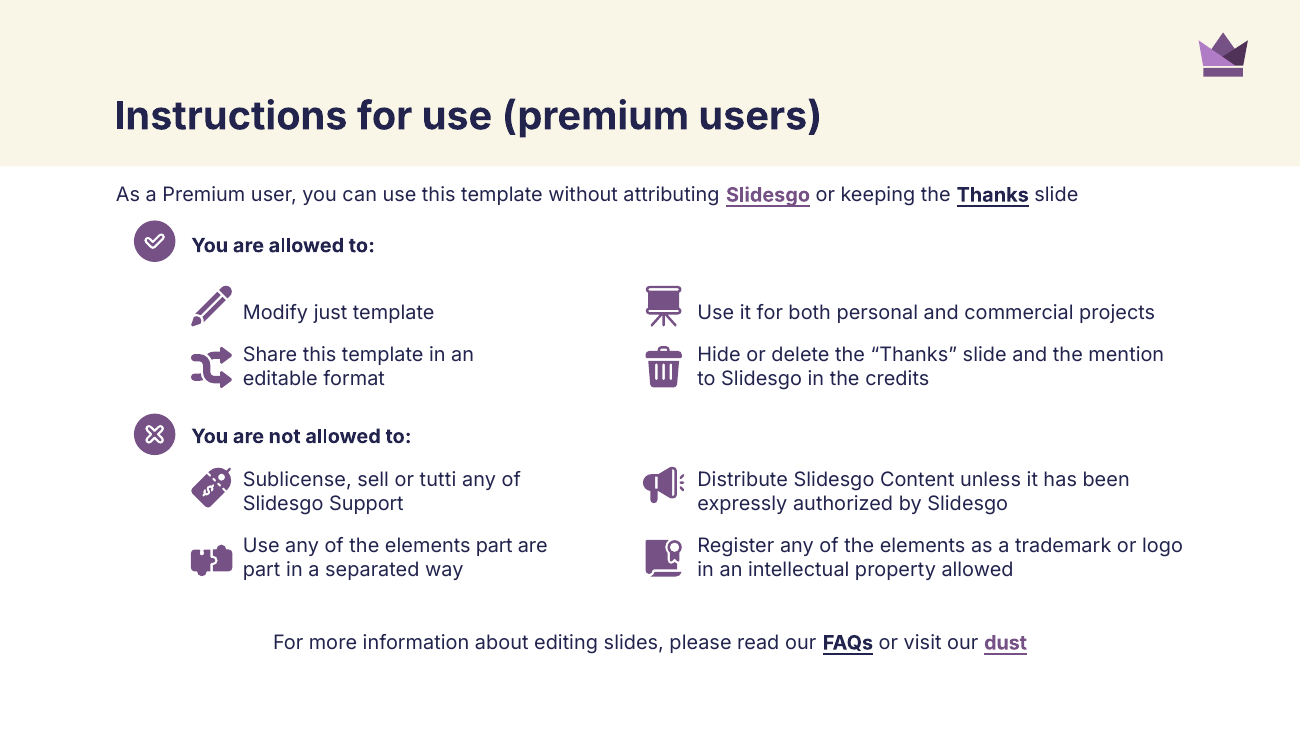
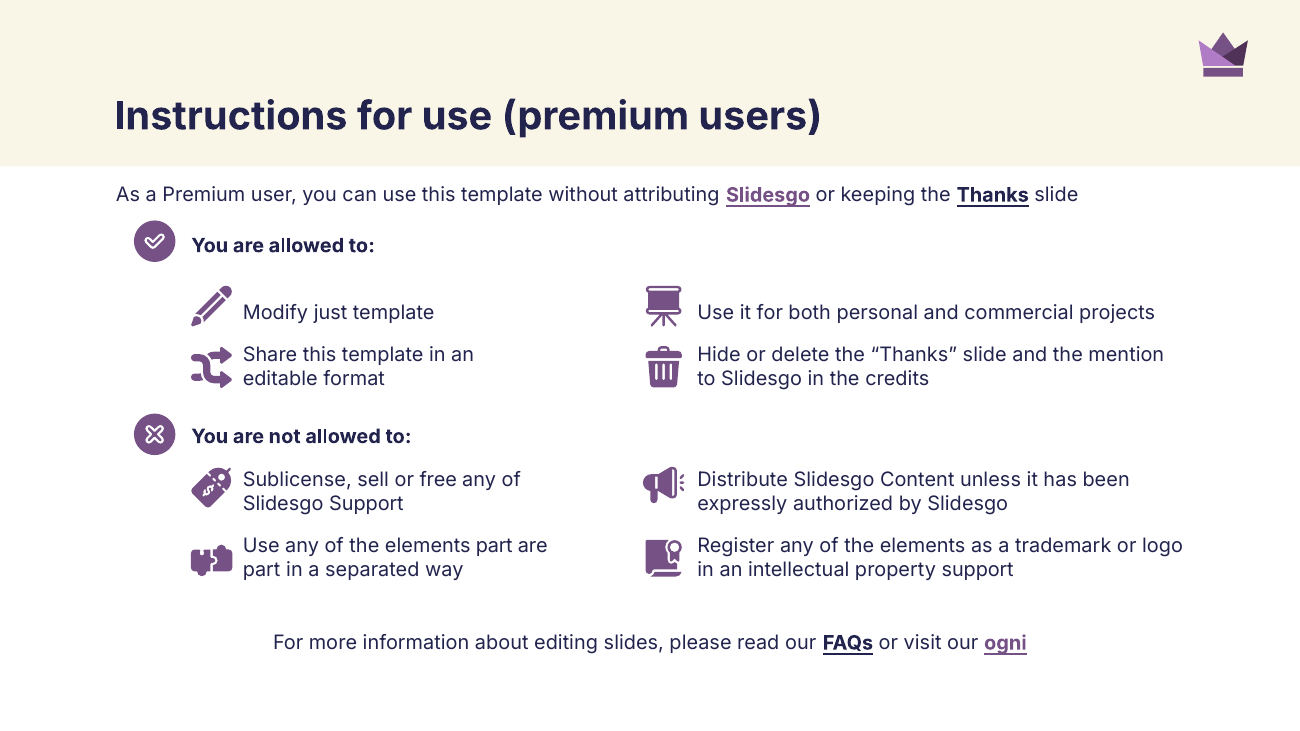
tutti: tutti -> free (438, 480)
property allowed: allowed -> support (978, 570)
dust: dust -> ogni (1005, 643)
